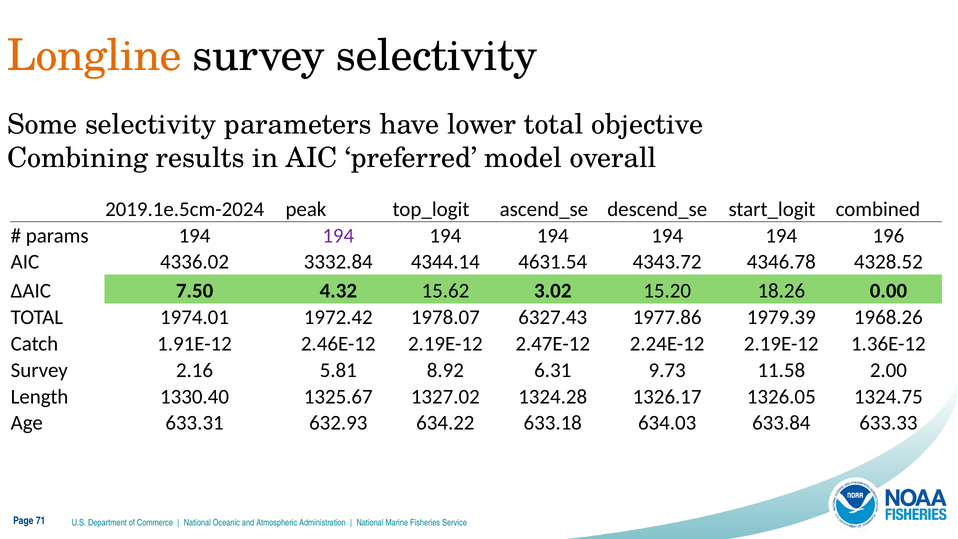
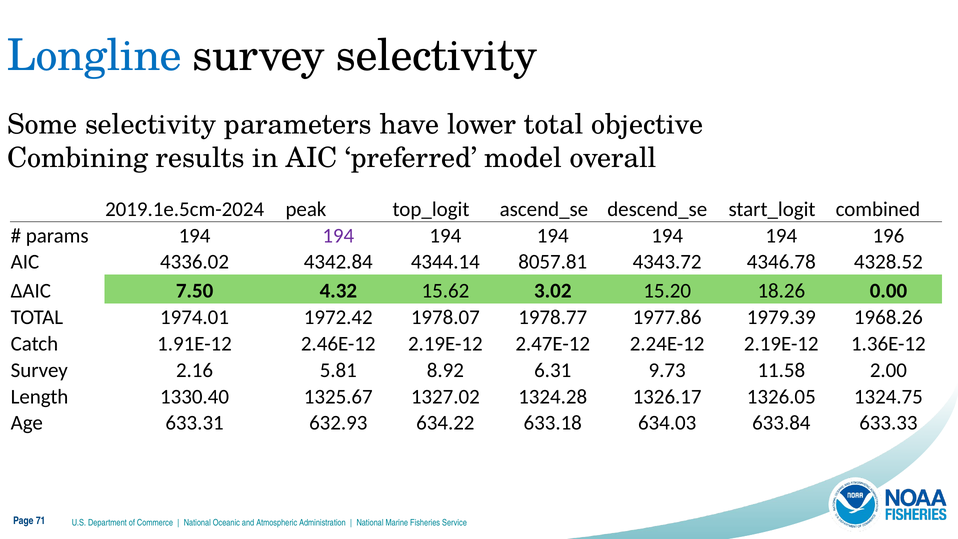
Longline colour: orange -> blue (94, 56)
3332.84: 3332.84 -> 4342.84 (338, 262)
4631.54: 4631.54 -> 8057.81 (553, 262)
6327.43: 6327.43 -> 1978.77 (553, 317)
